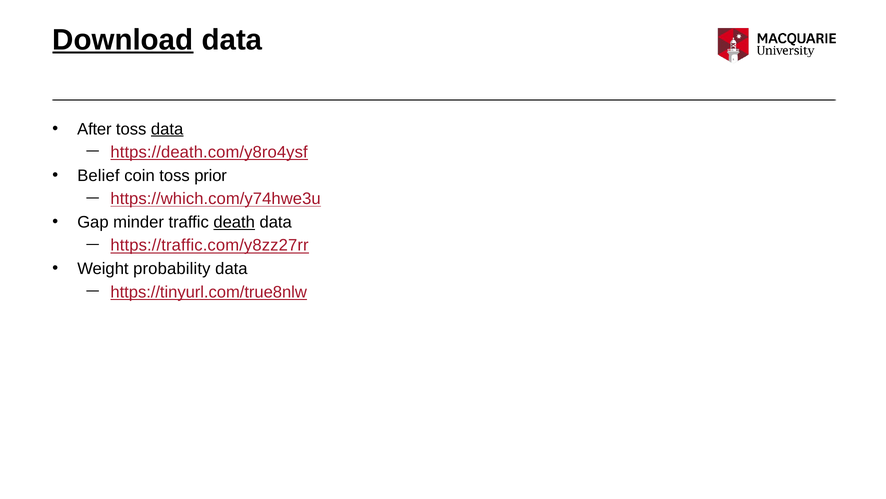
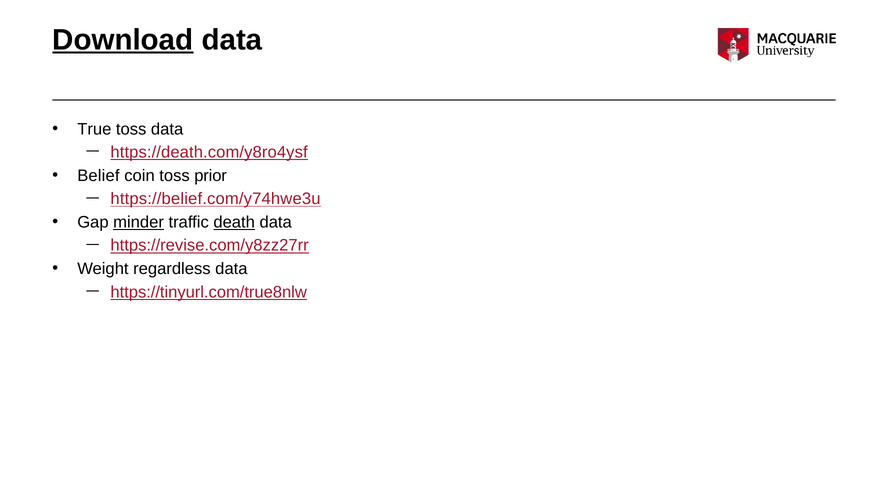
After: After -> True (94, 129)
data underline: present -> none (167, 129)
https://which.com/y74hwe3u: https://which.com/y74hwe3u -> https://belief.com/y74hwe3u (216, 199)
minder underline: none -> present (139, 222)
https://traffic.com/y8zz27rr: https://traffic.com/y8zz27rr -> https://revise.com/y8zz27rr (210, 245)
probability: probability -> regardless (172, 268)
